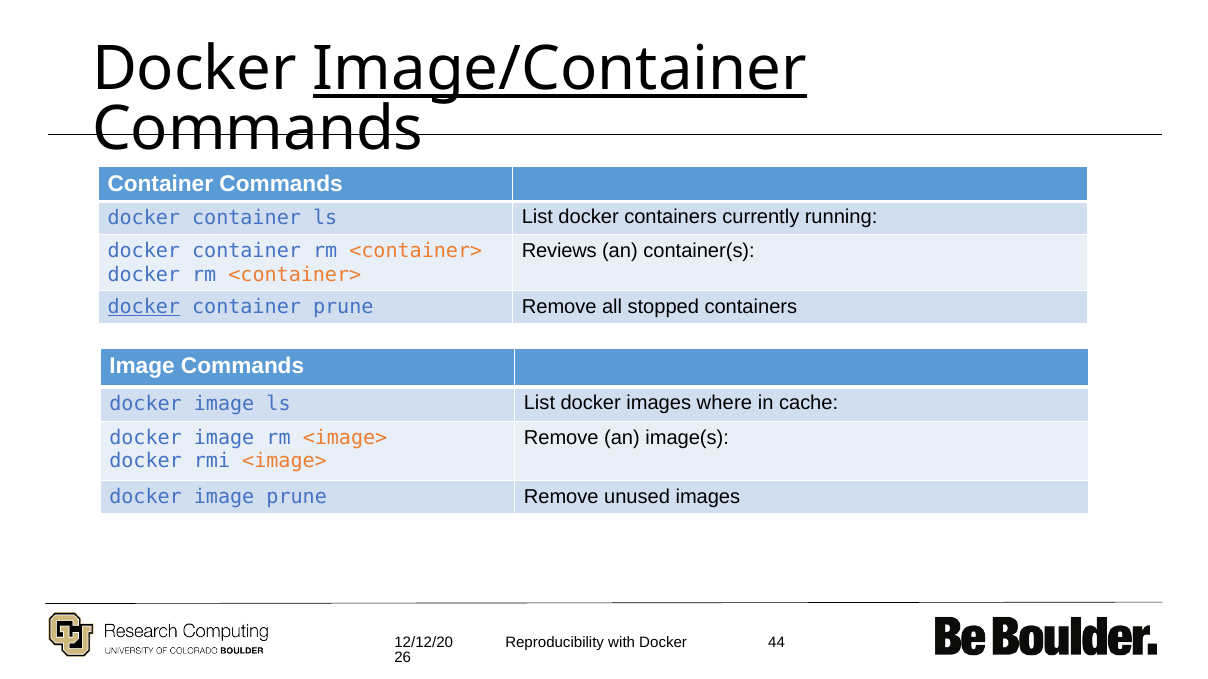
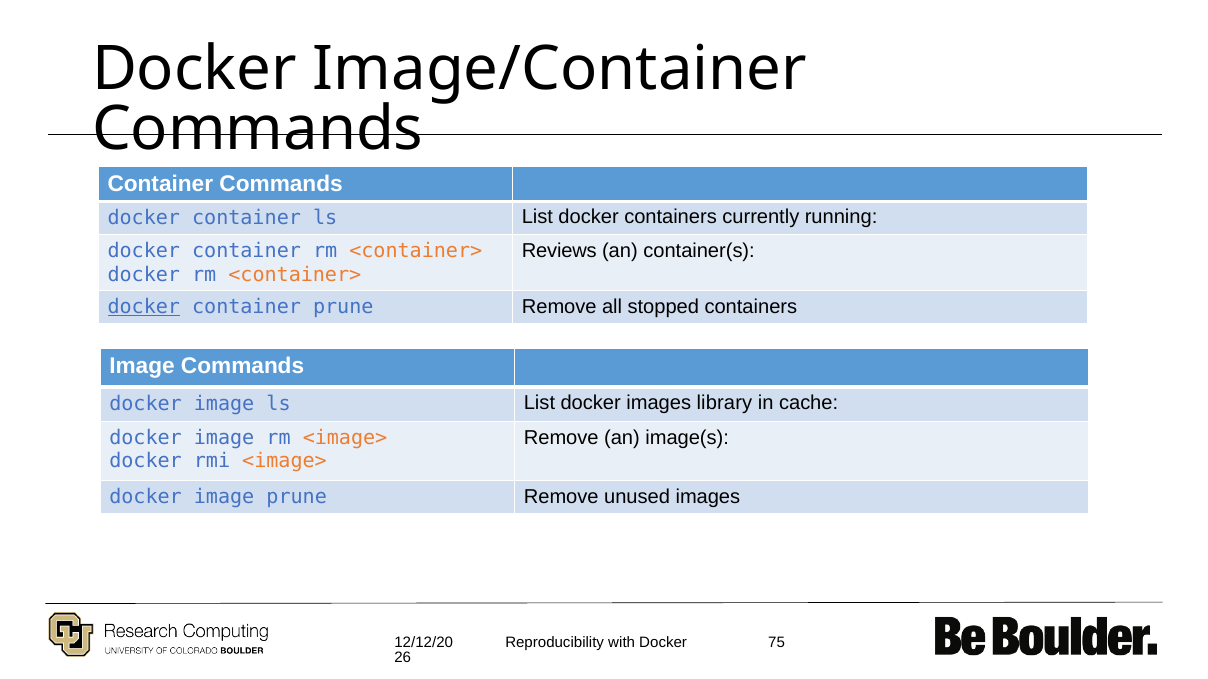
Image/Container underline: present -> none (560, 69)
where: where -> library (724, 403)
44: 44 -> 75 (777, 643)
